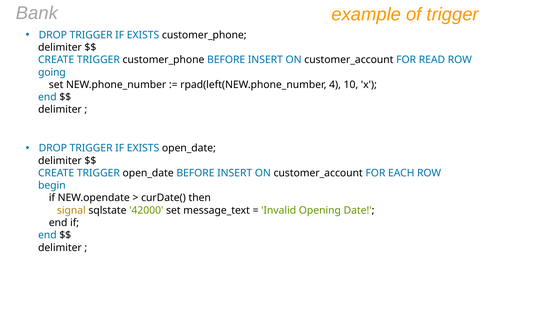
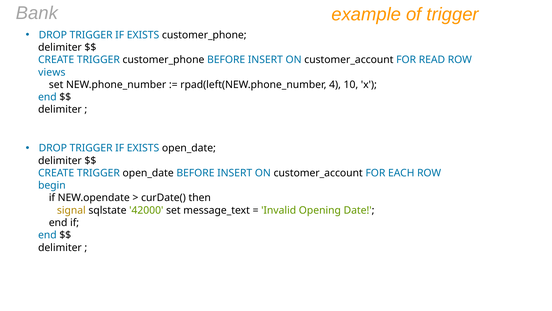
going: going -> views (52, 72)
